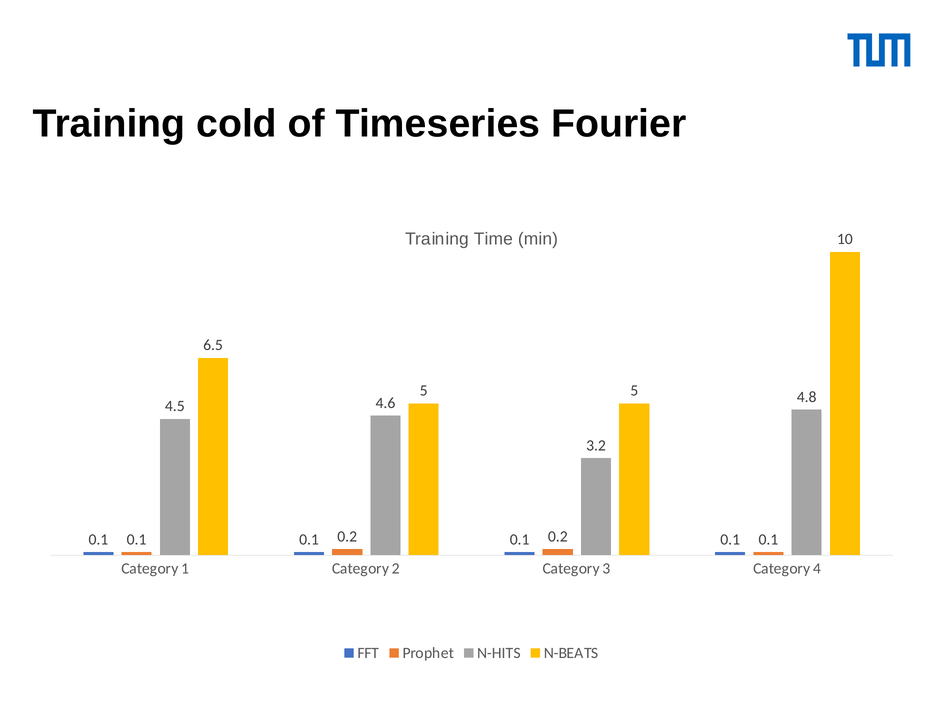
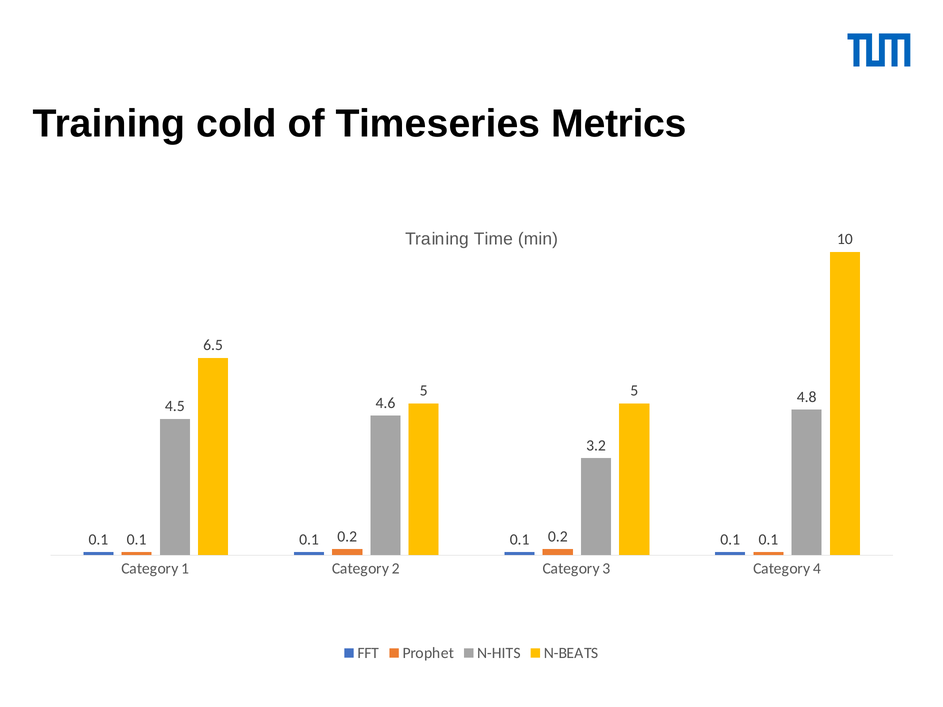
Fourier: Fourier -> Metrics (619, 124)
